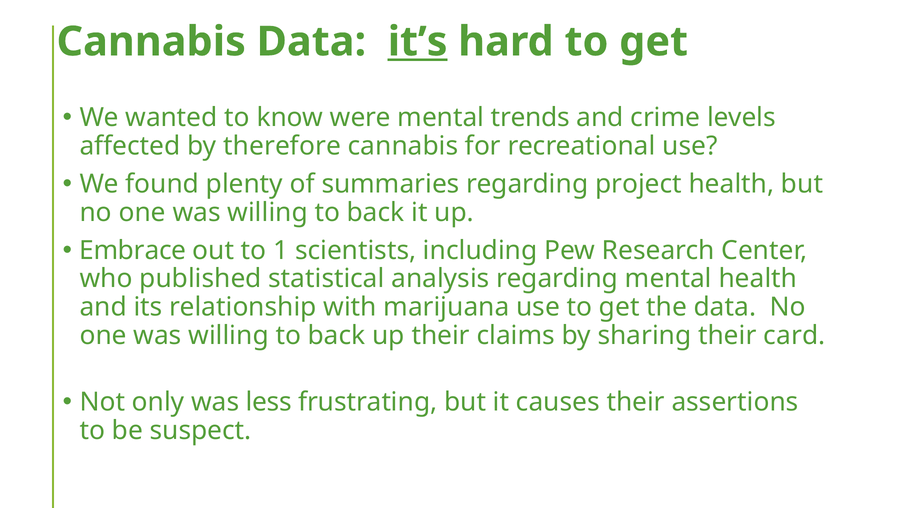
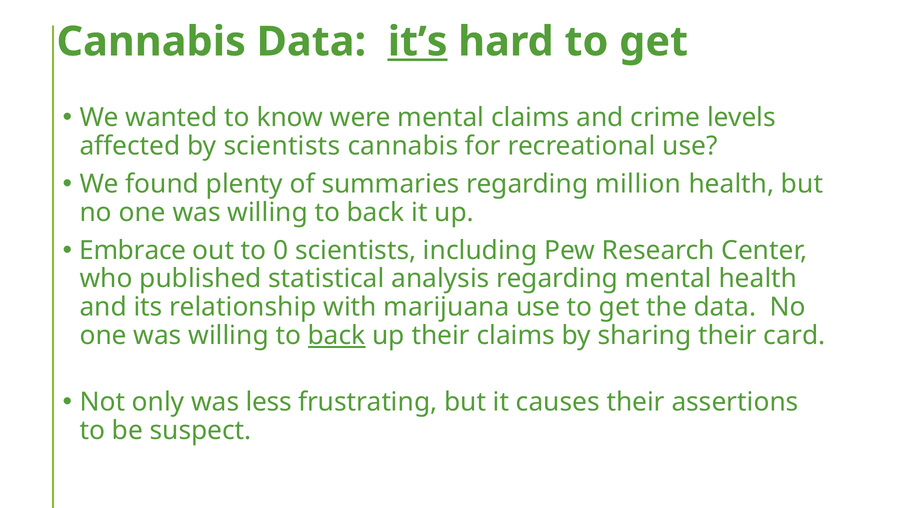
mental trends: trends -> claims (530, 118)
by therefore: therefore -> scientists (282, 146)
project: project -> million (638, 184)
1: 1 -> 0 (281, 251)
back underline: none -> present (337, 336)
